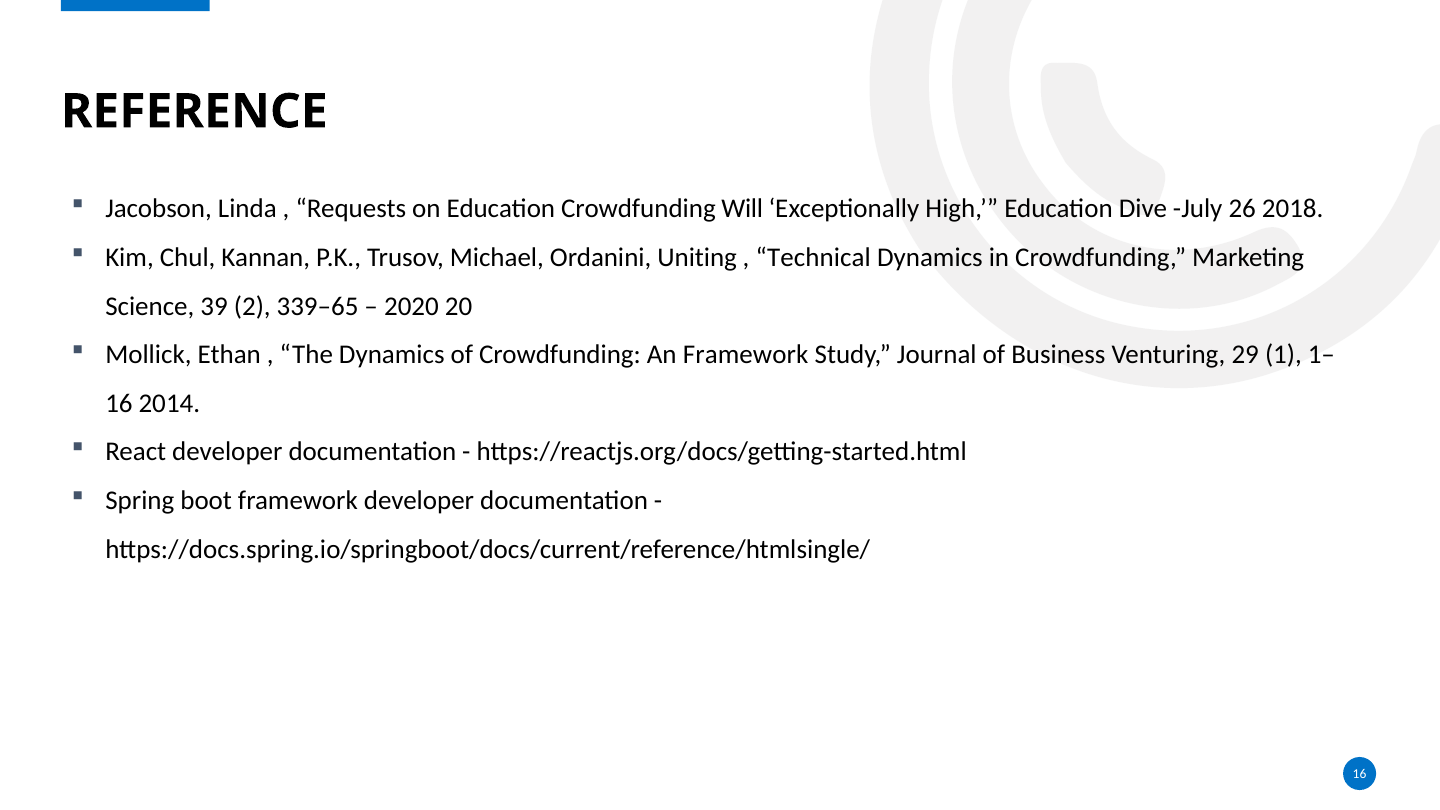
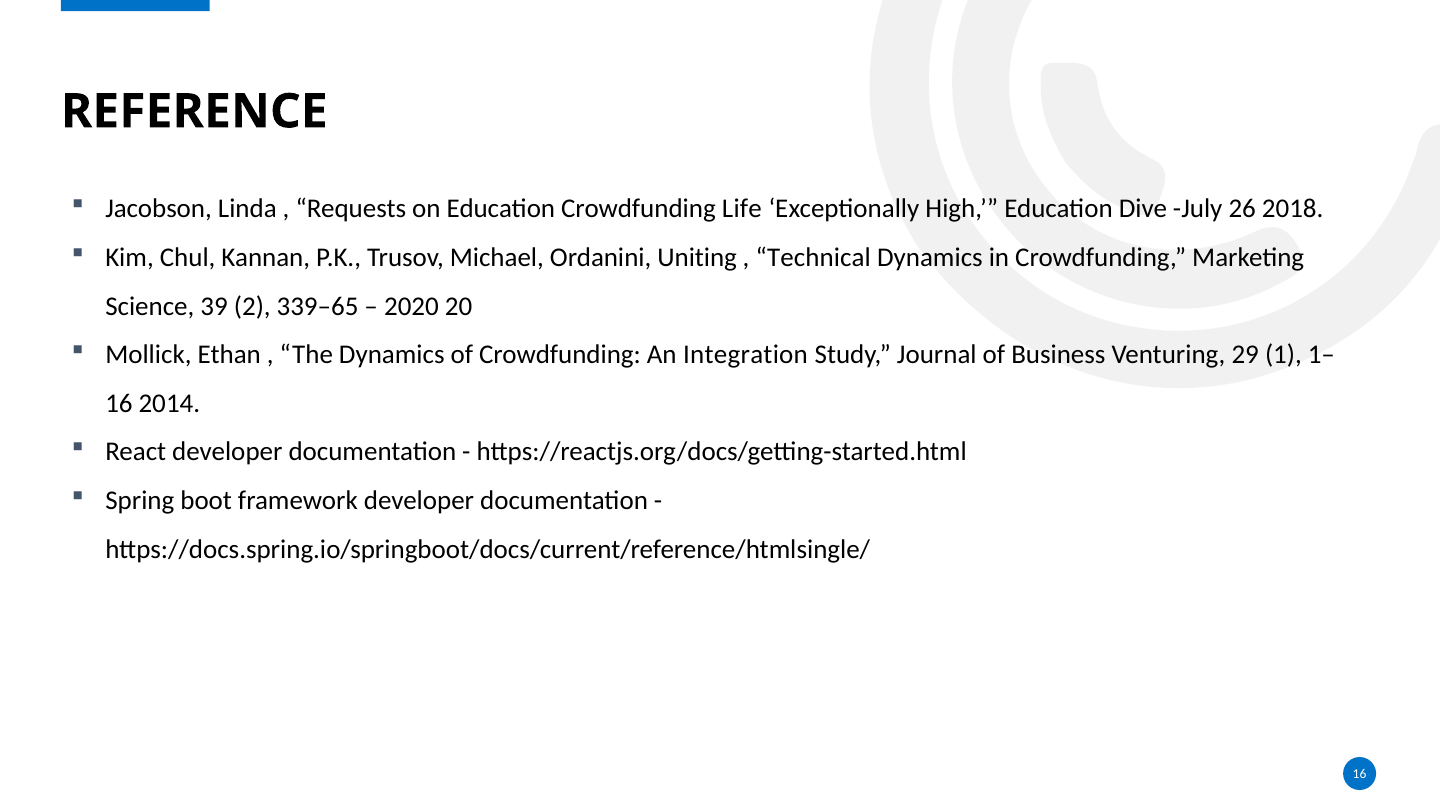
Will: Will -> Life (742, 209)
An Framework: Framework -> Integration (746, 355)
